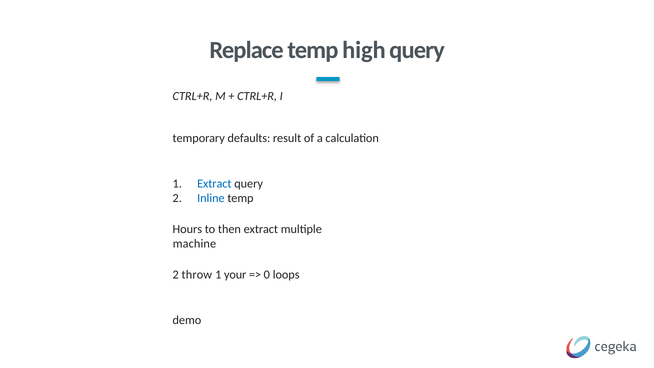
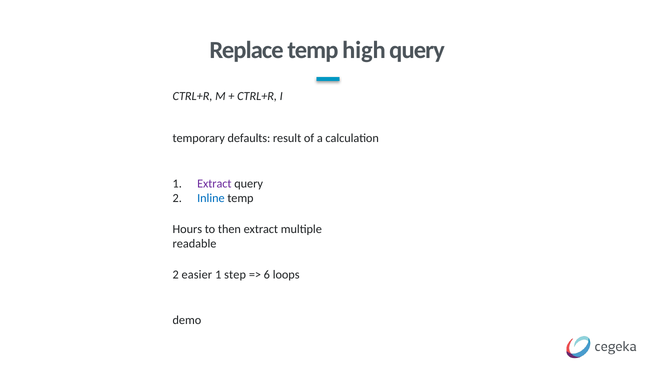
Extract colour: blue -> purple (214, 184)
machine: machine -> readable (195, 244)
throw: throw -> easier (197, 275)
your: your -> step (235, 275)
0: 0 -> 6 (267, 275)
